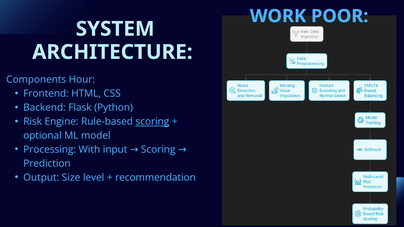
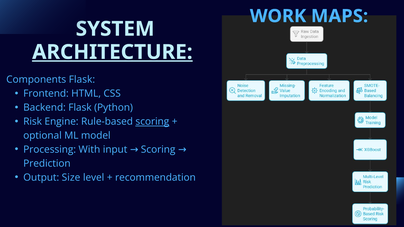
POOR: POOR -> MAPS (340, 16)
ARCHITECTURE underline: none -> present (112, 52)
Components Hour: Hour -> Flask (82, 80)
